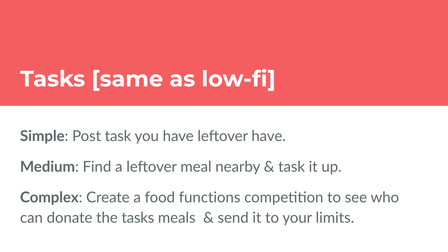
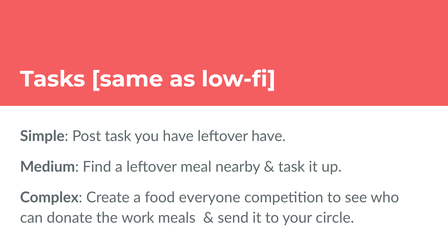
functions: functions -> everyone (210, 197)
the tasks: tasks -> work (138, 218)
limits: limits -> circle (335, 218)
